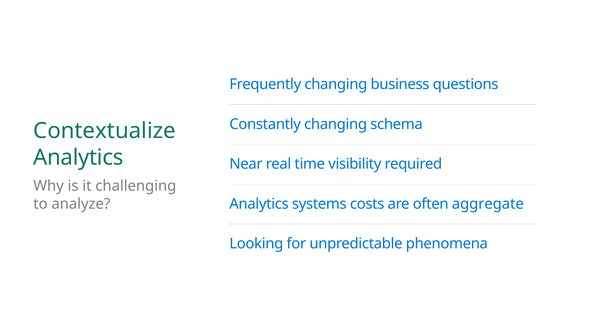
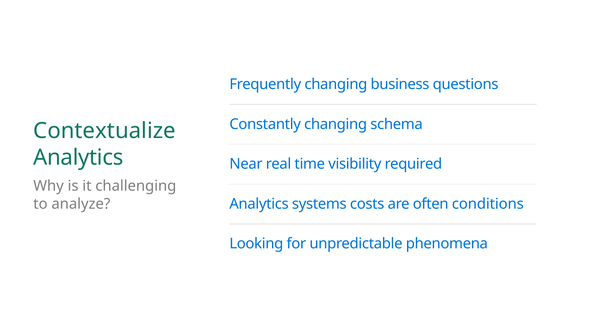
aggregate: aggregate -> conditions (488, 204)
